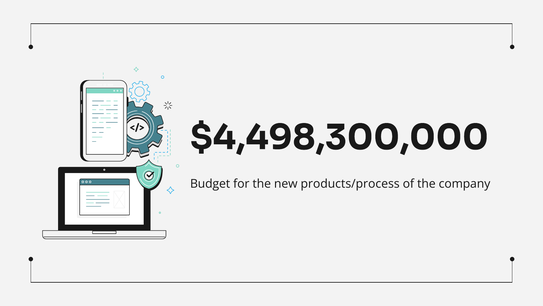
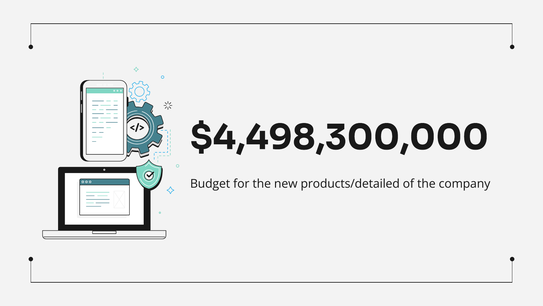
products/process: products/process -> products/detailed (350, 184)
